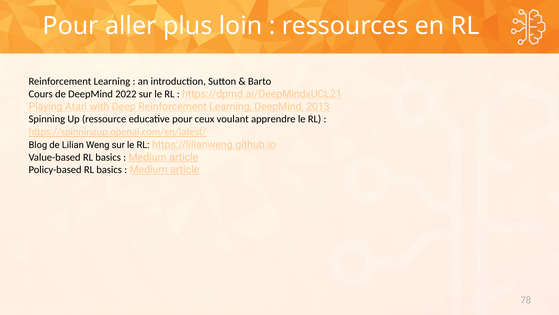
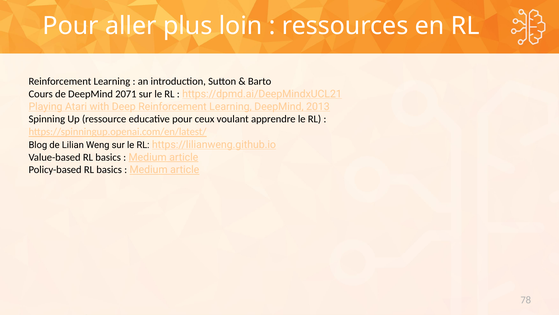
2022: 2022 -> 2071 (126, 94)
